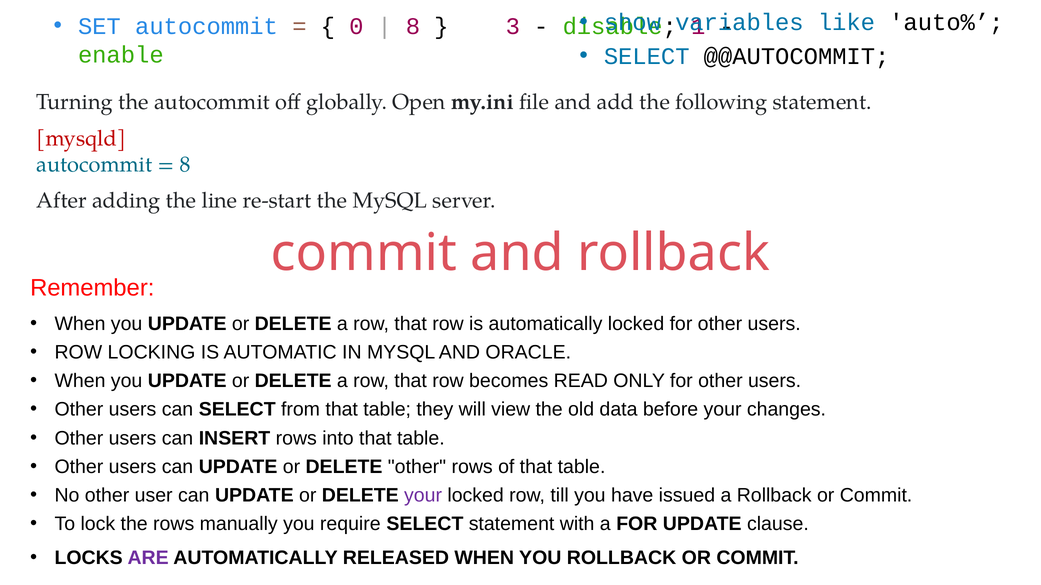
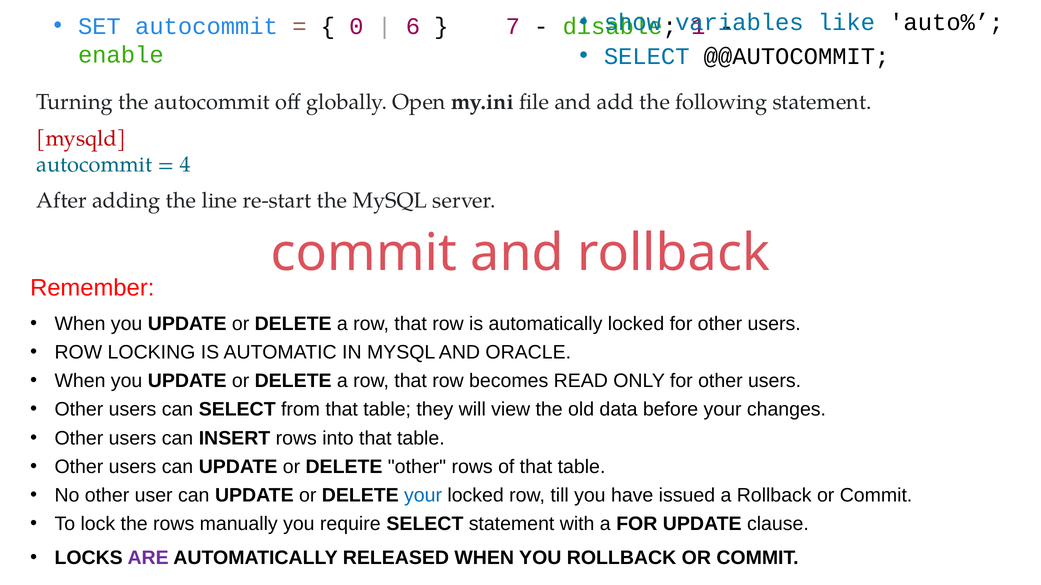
8: 8 -> 6 (413, 26)
3: 3 -> 7 (513, 26)
8: 8 -> 4 (185, 165)
your colour: purple -> blue (423, 496)
